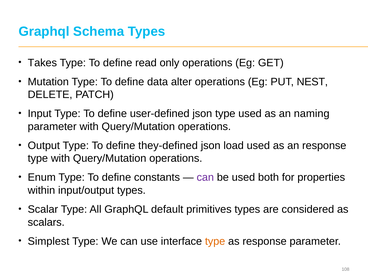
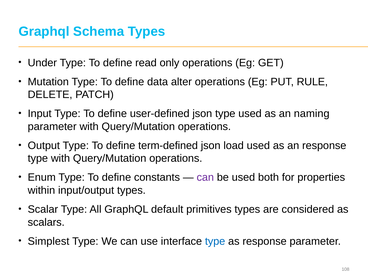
Takes: Takes -> Under (42, 63)
NEST: NEST -> RULE (312, 82)
they-defined: they-defined -> term-defined (168, 146)
type colour: orange -> blue (215, 241)
